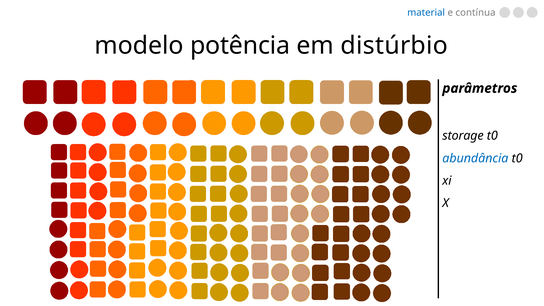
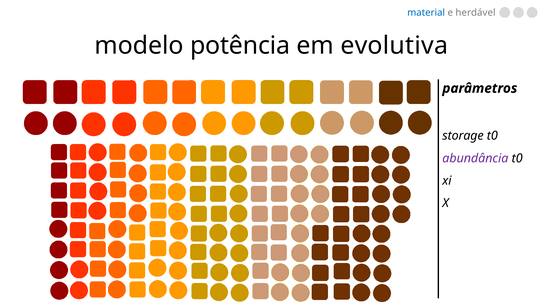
contínua: contínua -> herdável (475, 13)
distúrbio: distúrbio -> evolutiva (394, 46)
abundância colour: blue -> purple (475, 158)
